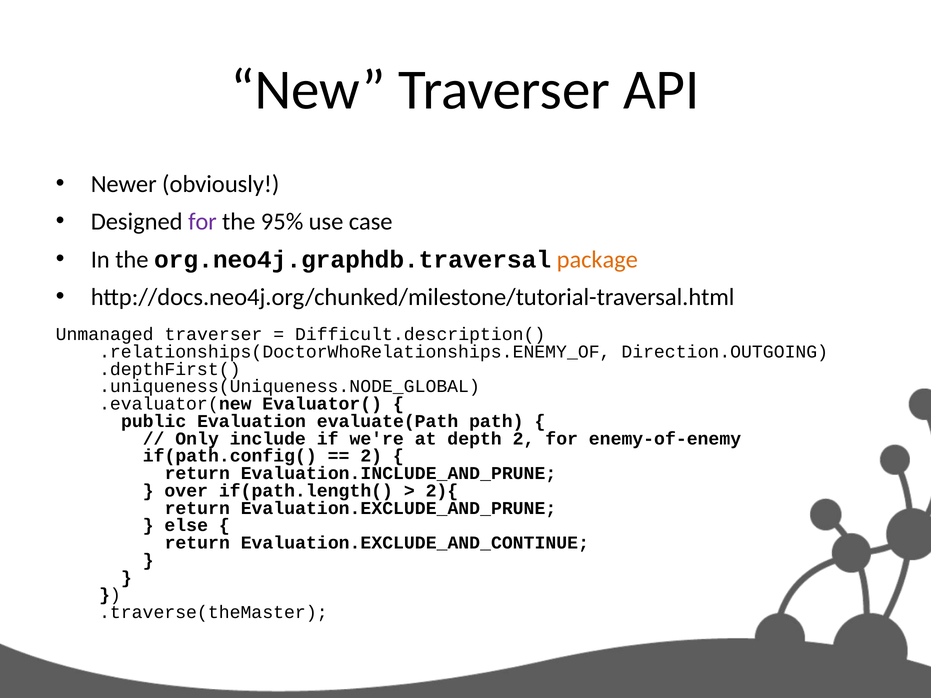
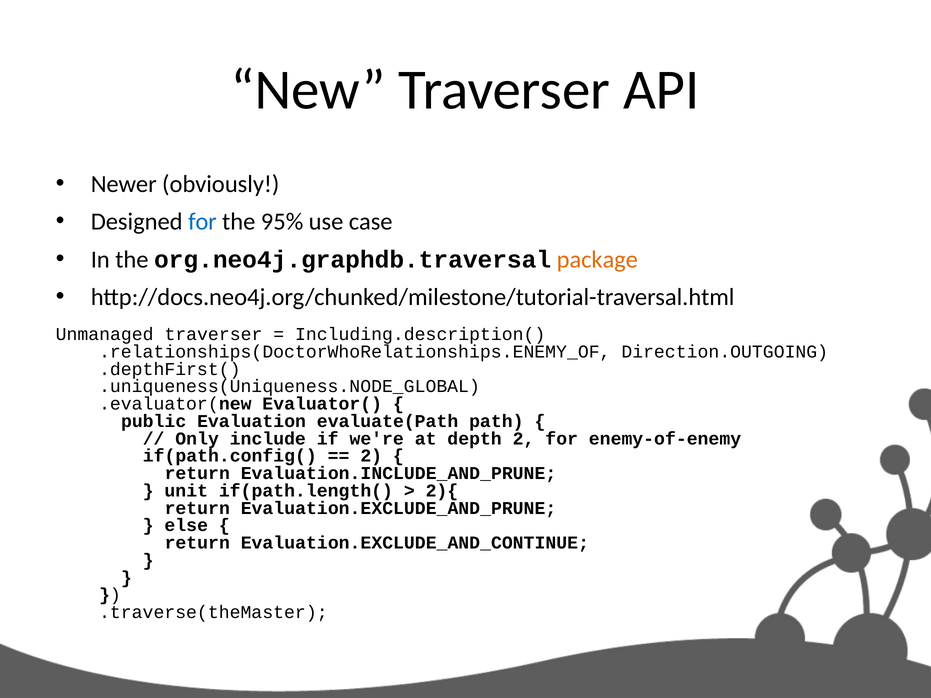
for colour: purple -> blue (202, 222)
Difficult.description(: Difficult.description( -> Including.description( (420, 335)
over: over -> unit (186, 491)
